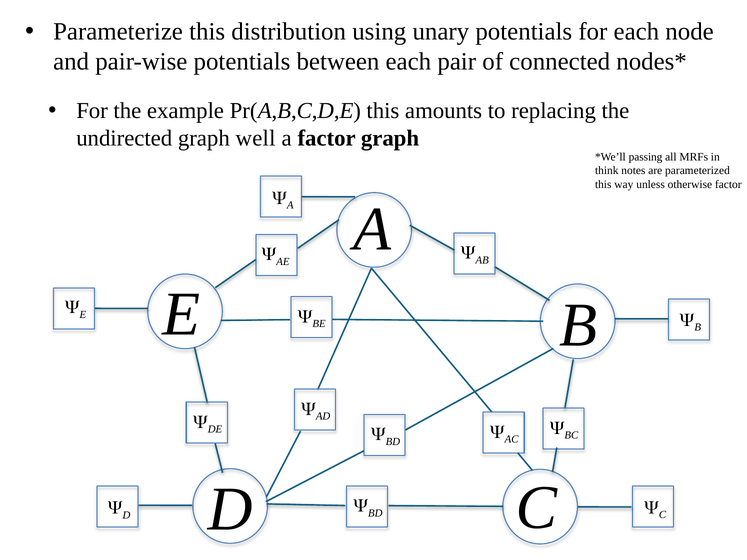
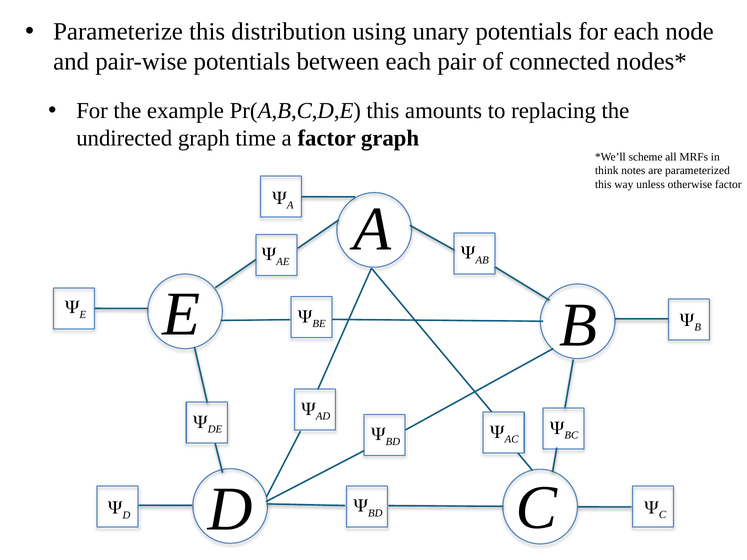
well: well -> time (256, 138)
passing: passing -> scheme (646, 157)
